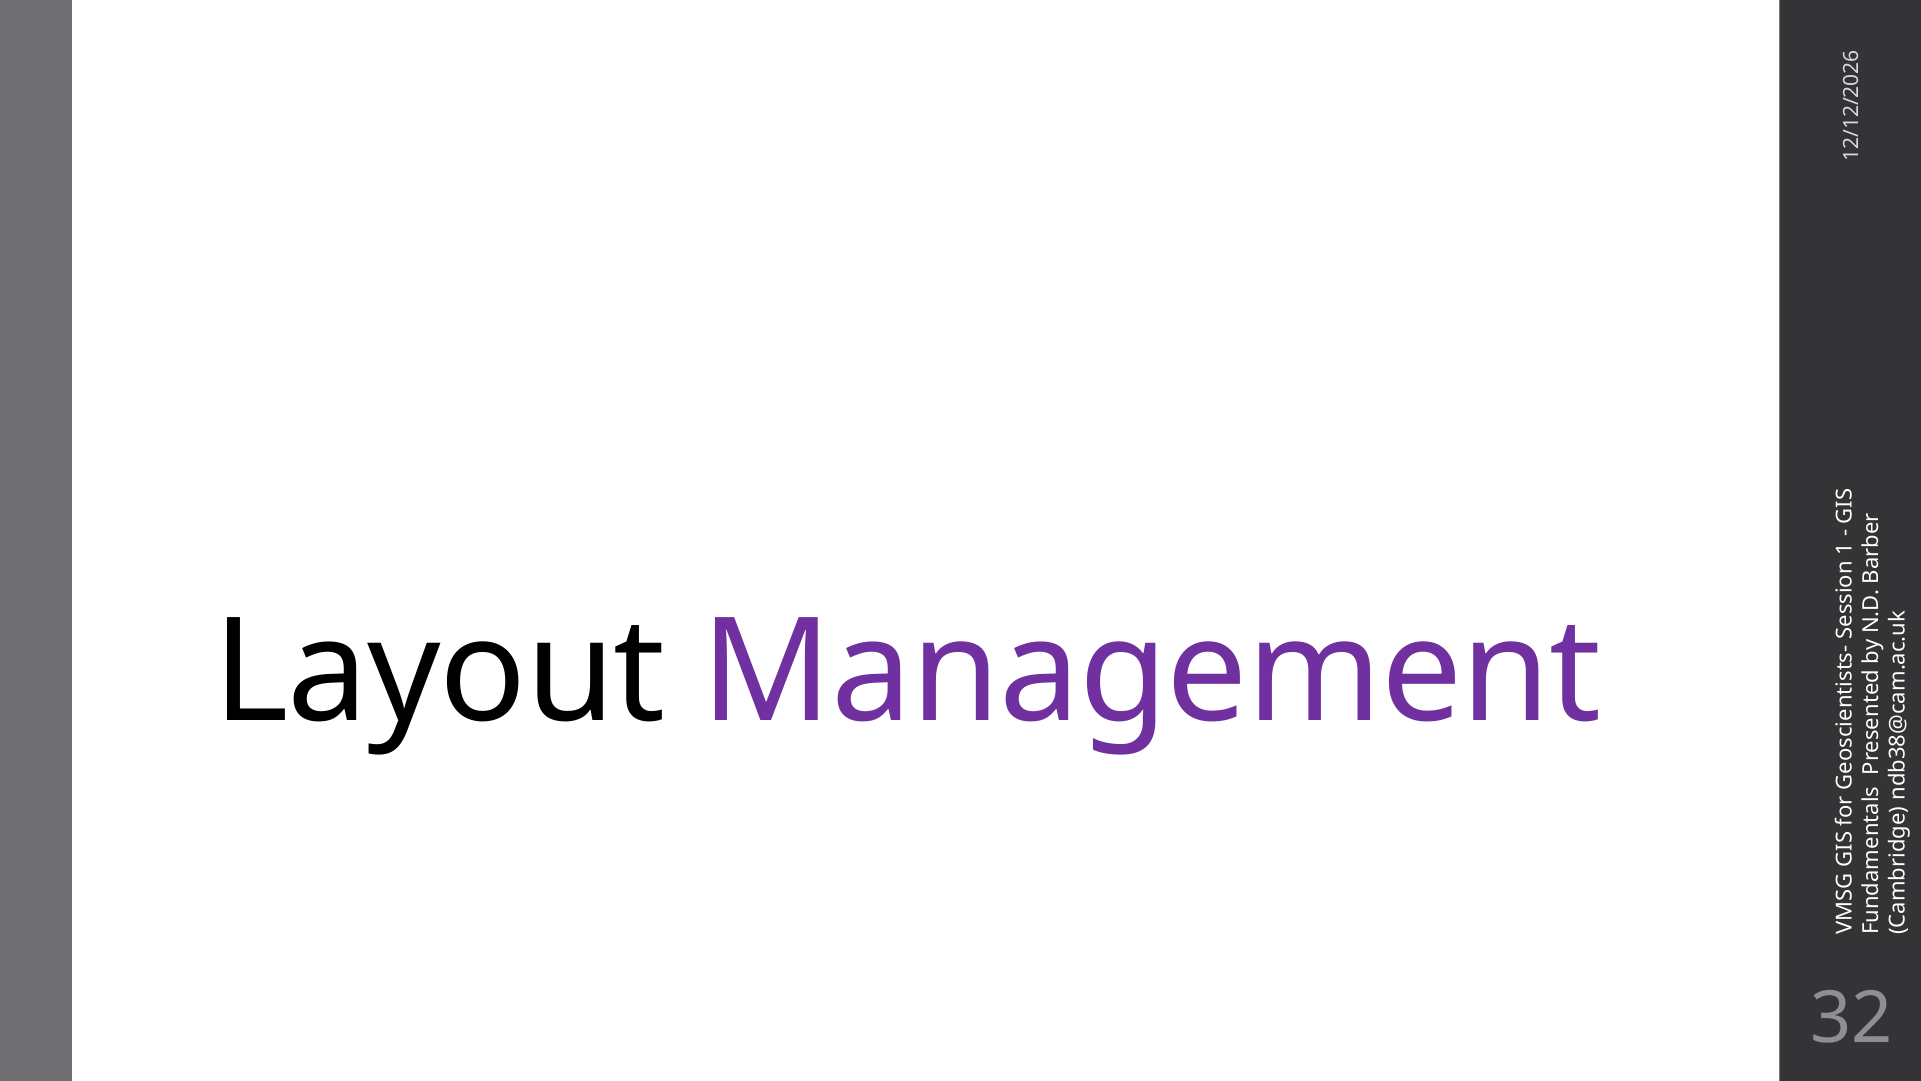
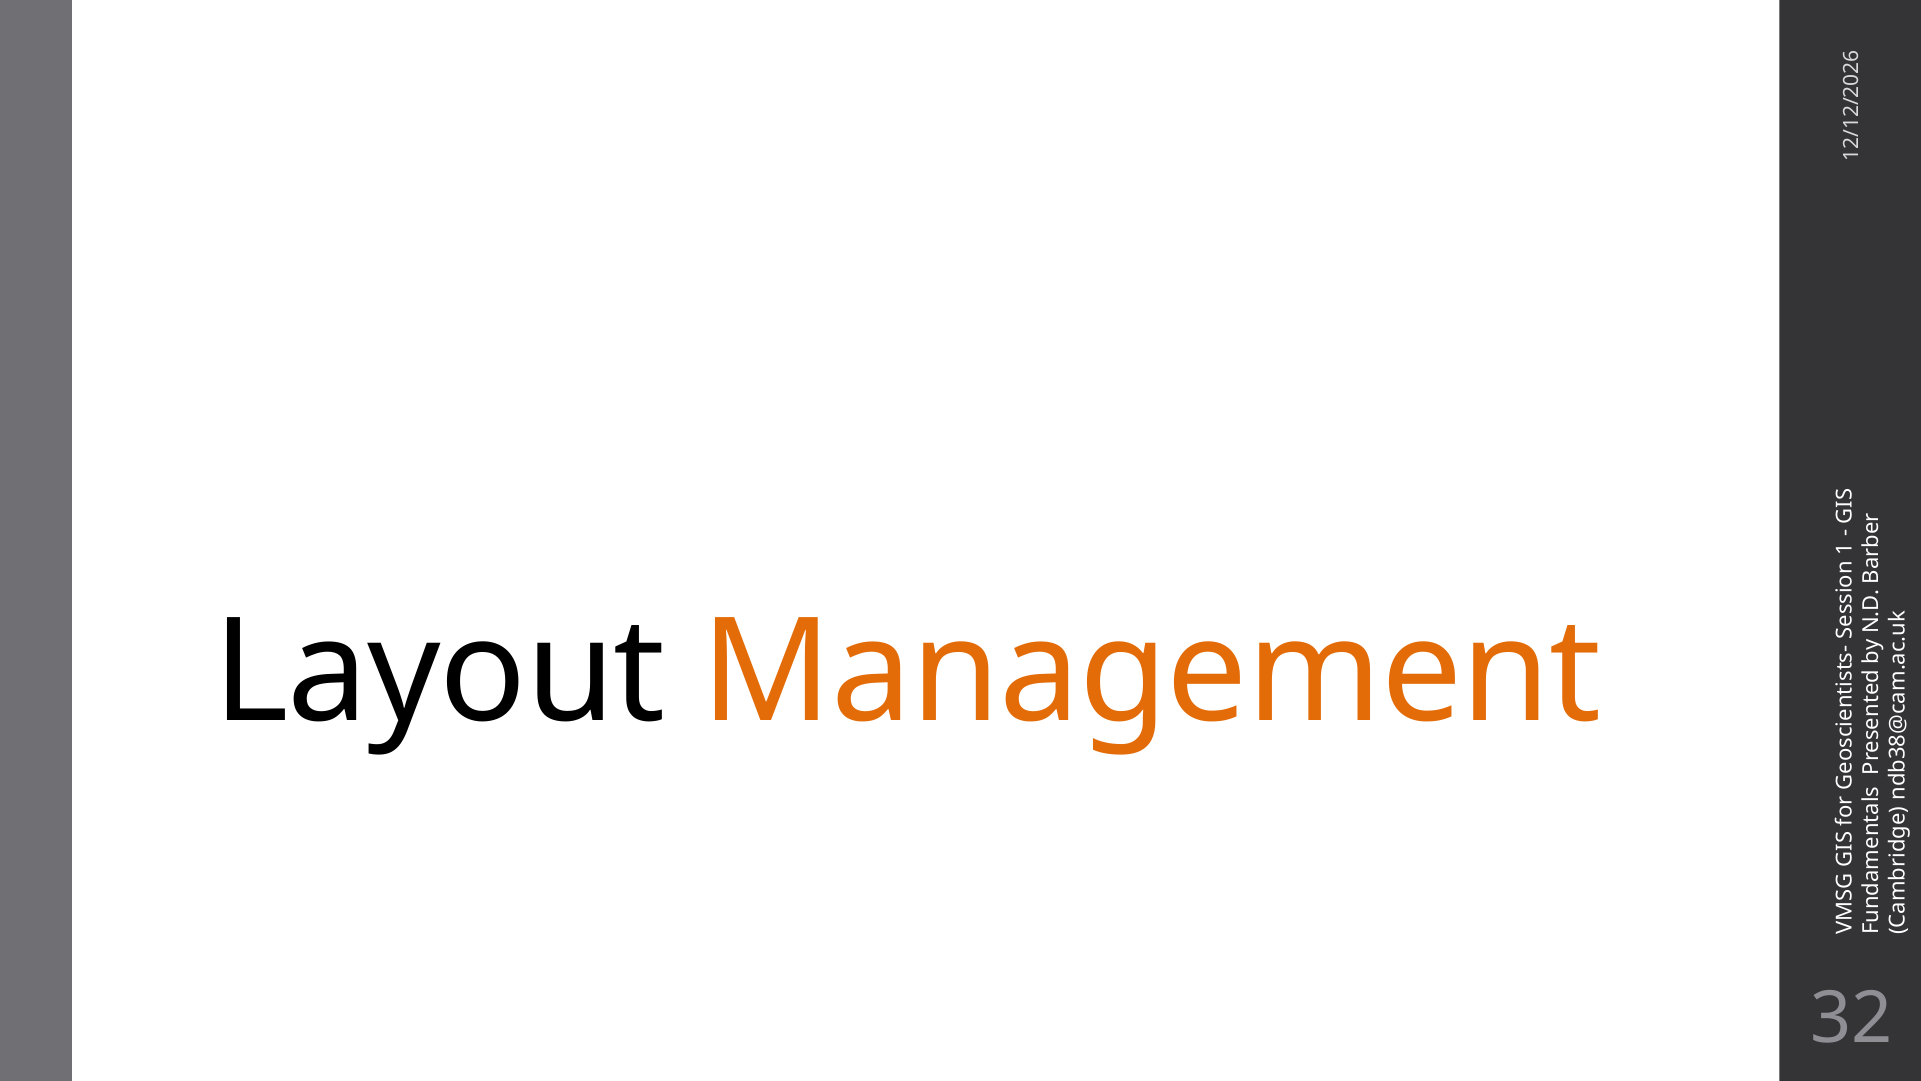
Management colour: purple -> orange (1152, 672)
